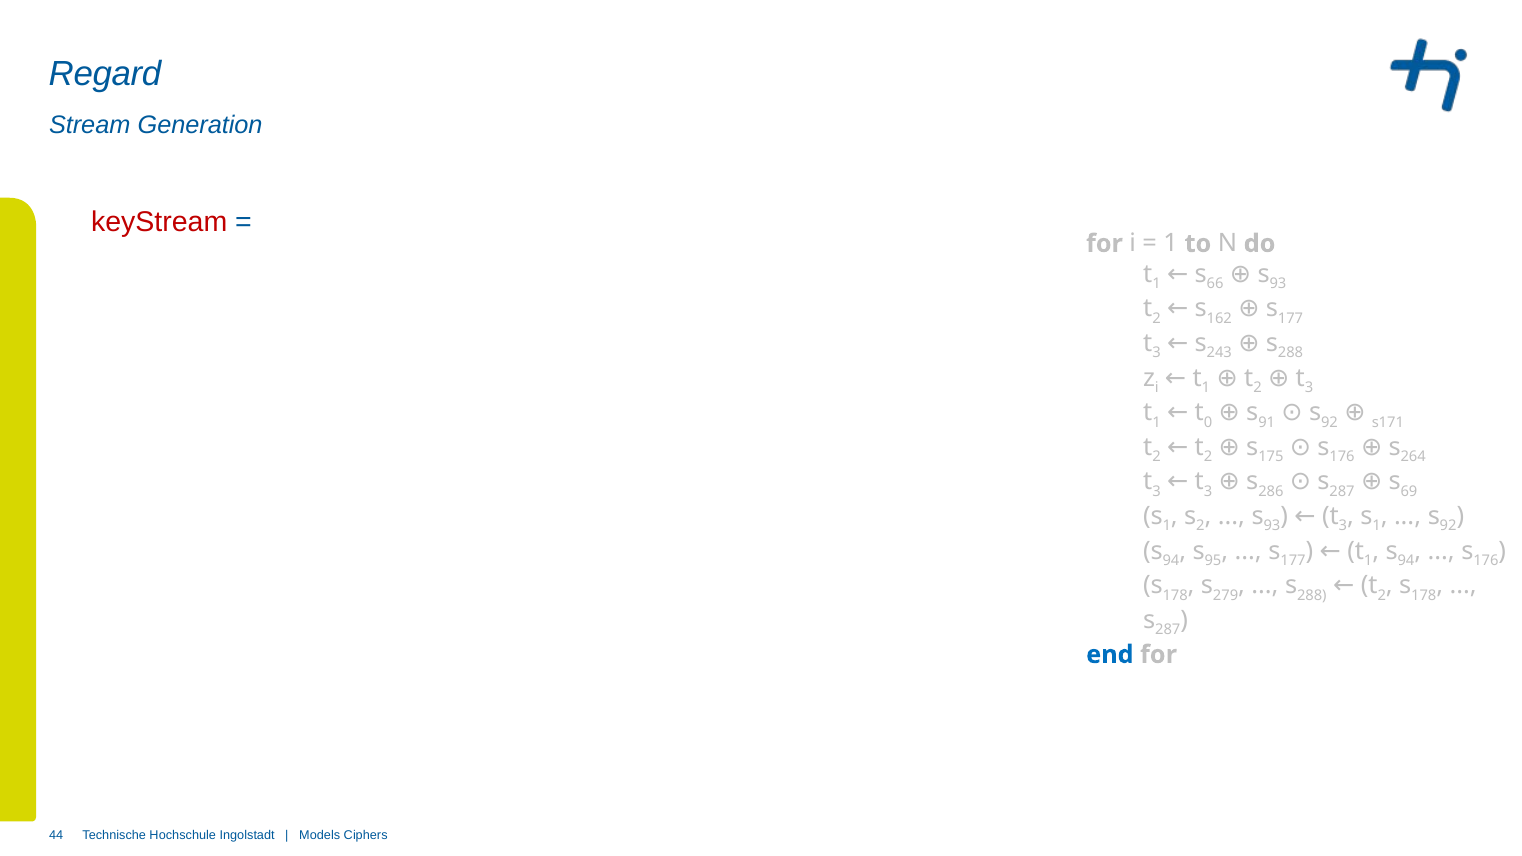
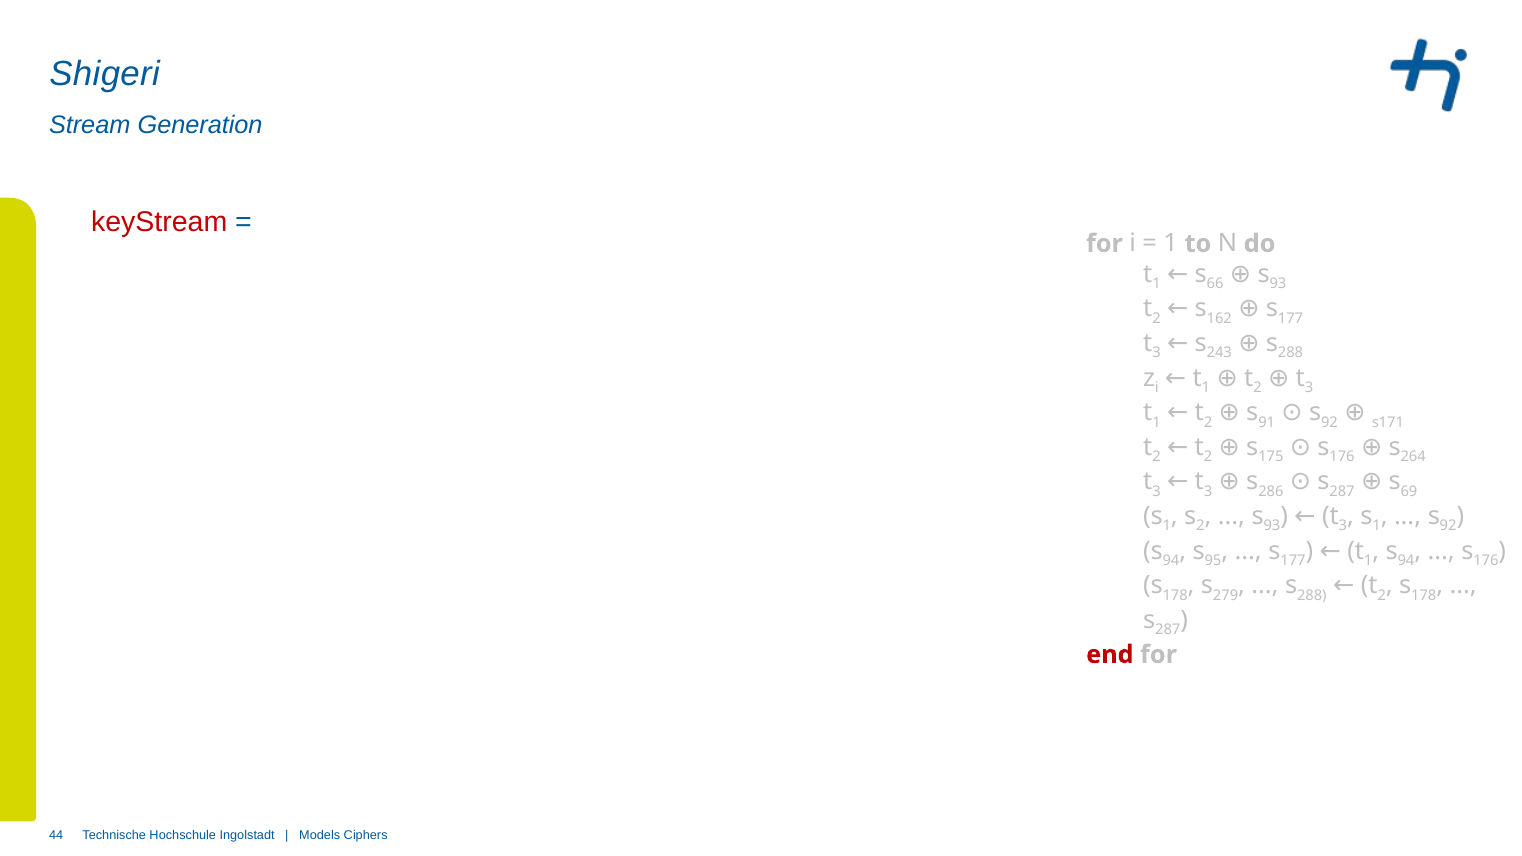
Regard: Regard -> Shigeri (105, 74)
0: 0 -> 2 (1208, 422)
end colour: blue -> red (1110, 655)
